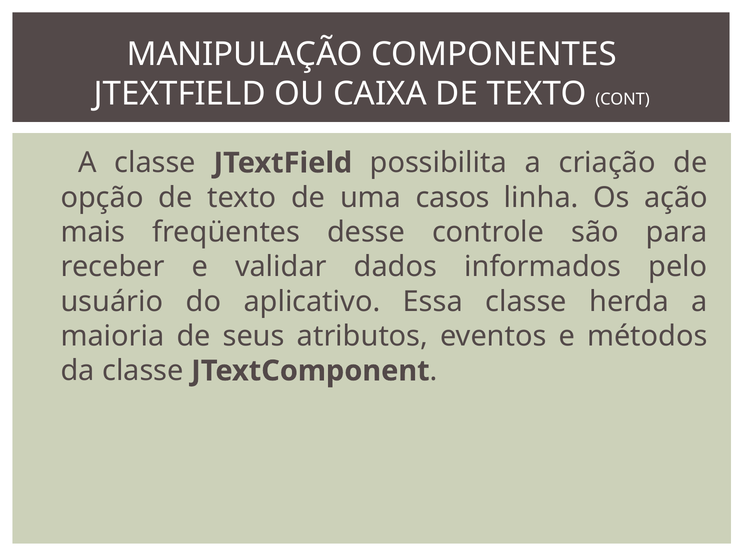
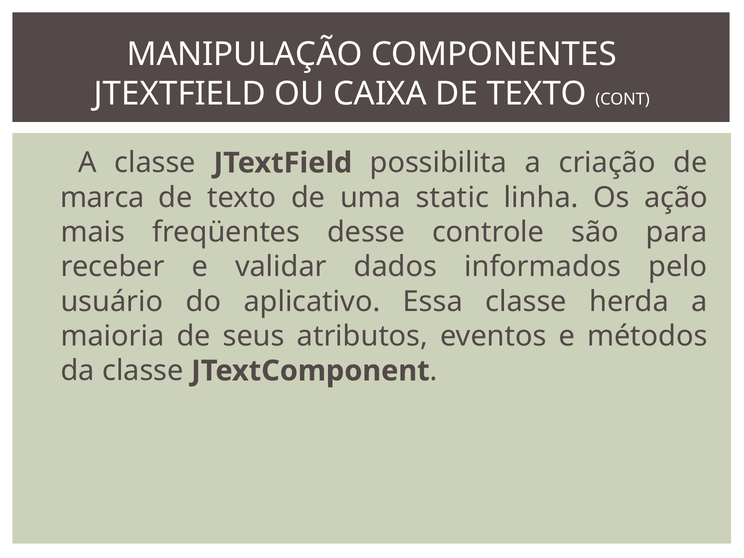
opção: opção -> marca (102, 198)
casos: casos -> static (452, 198)
